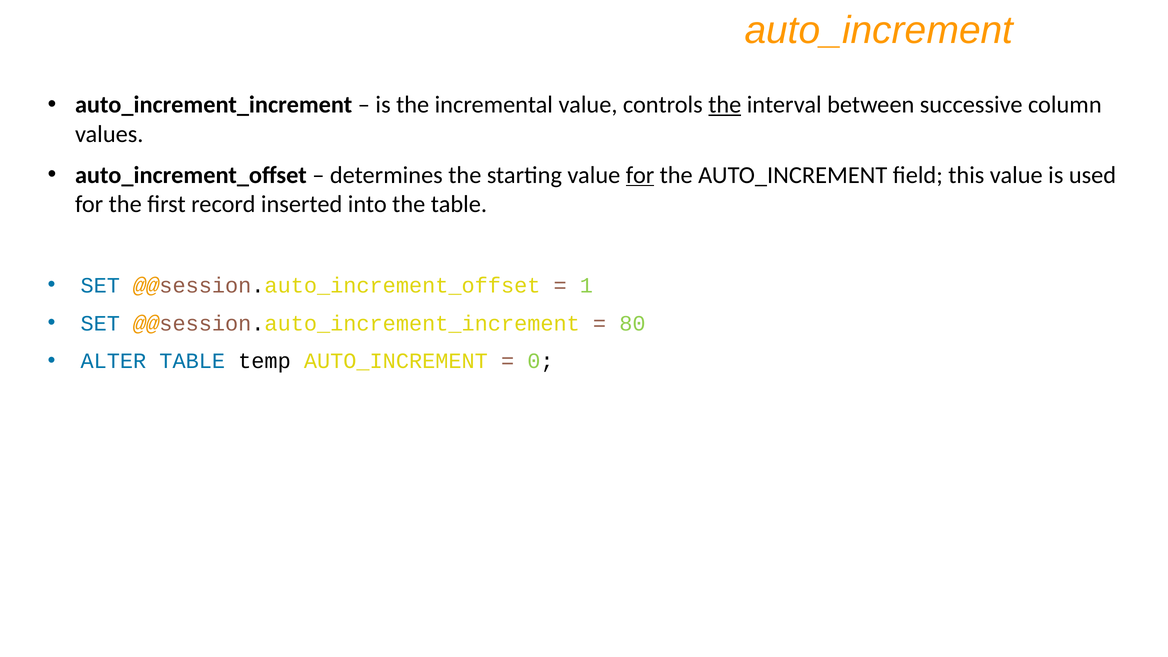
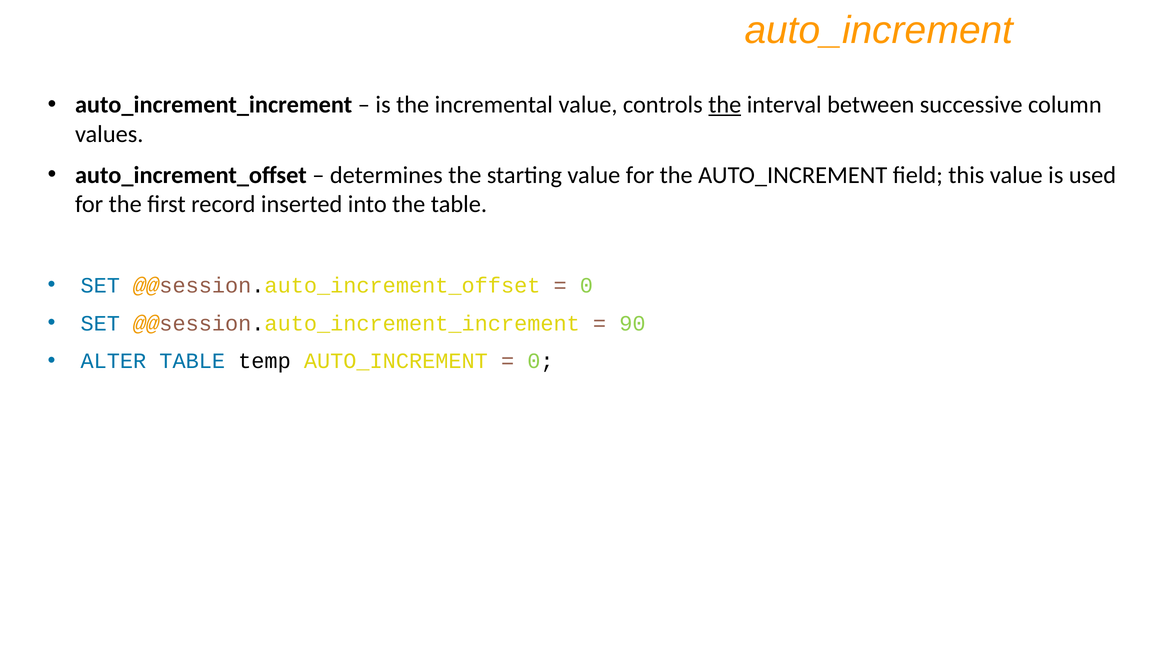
for underline: present -> none (640, 175)
1: 1 -> 0 (586, 285)
80: 80 -> 90 (632, 323)
